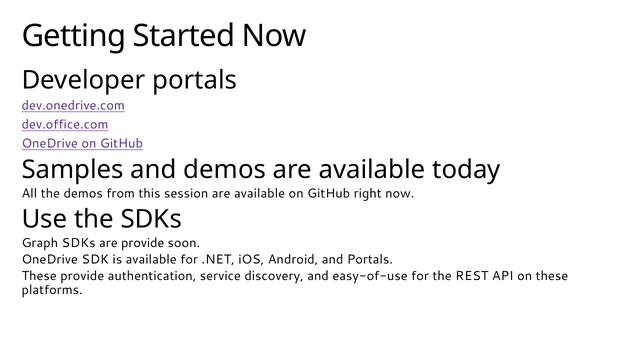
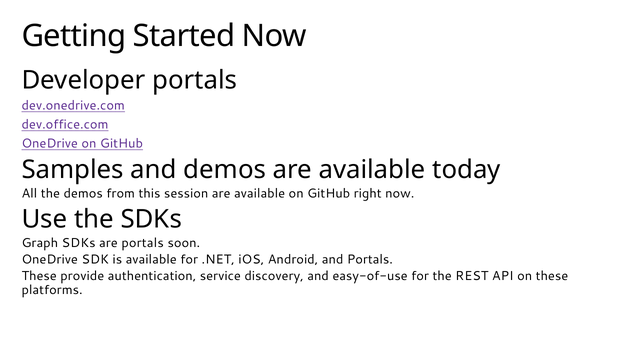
are provide: provide -> portals (143, 243)
